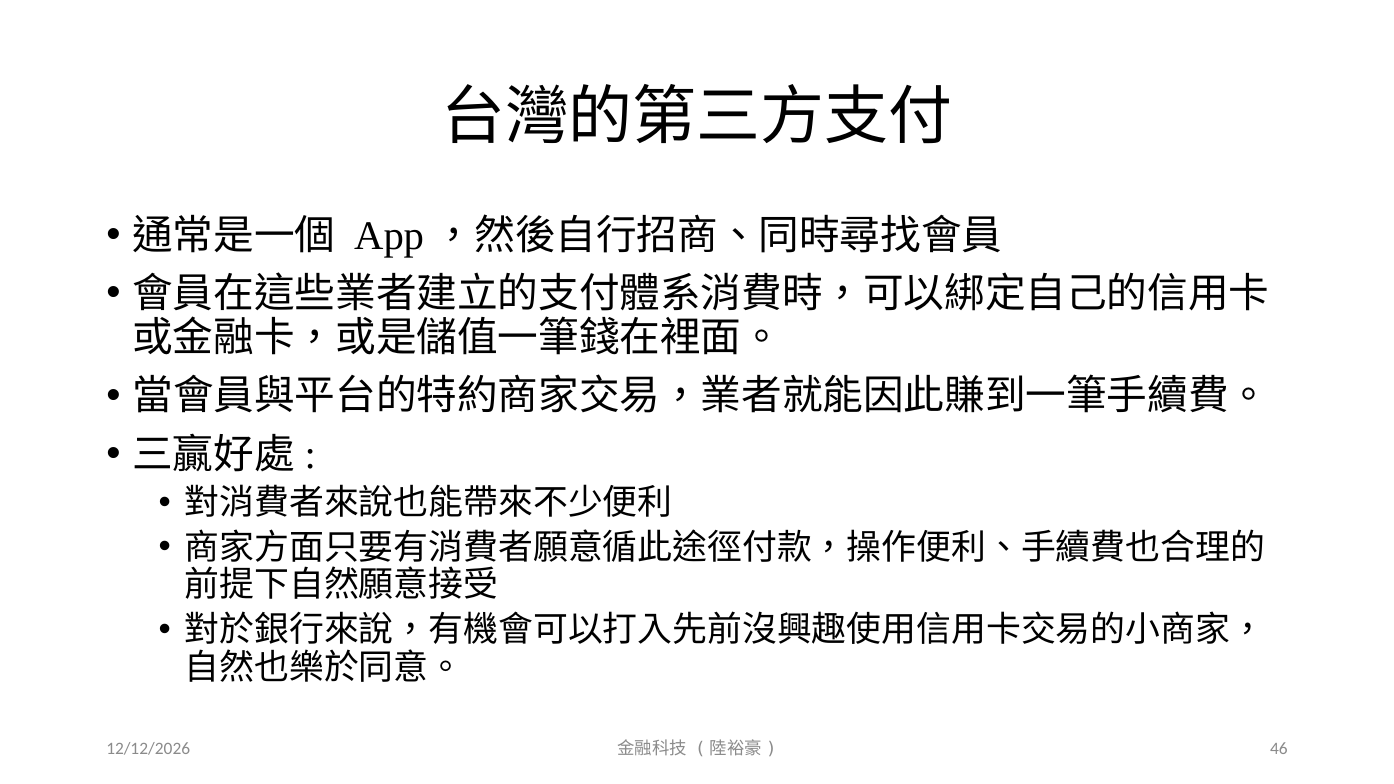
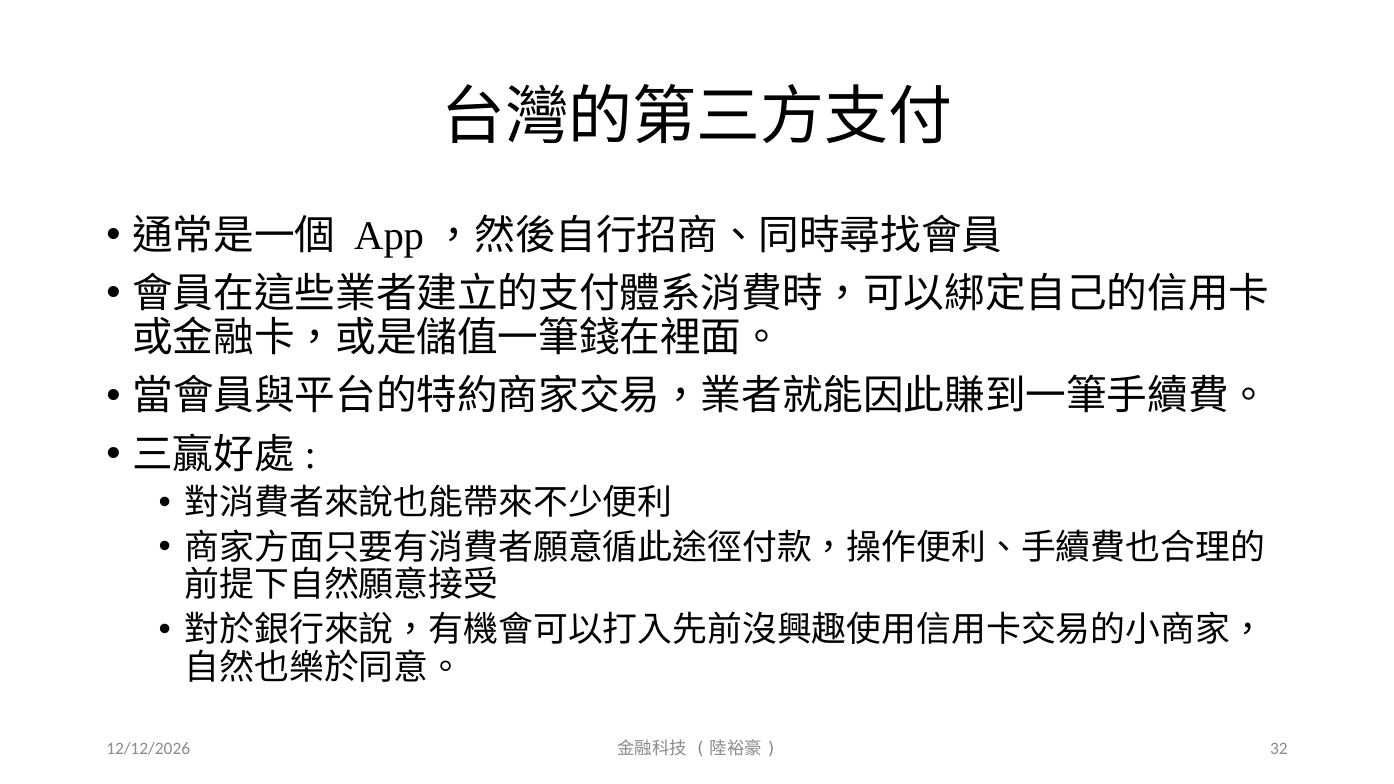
46: 46 -> 32 (1279, 749)
